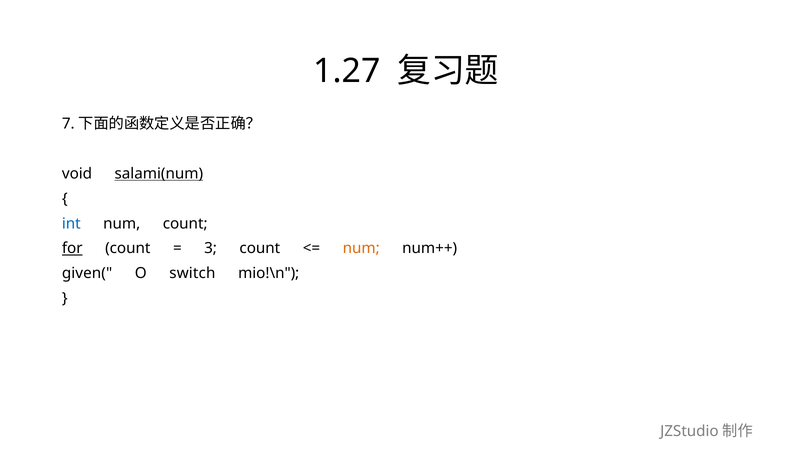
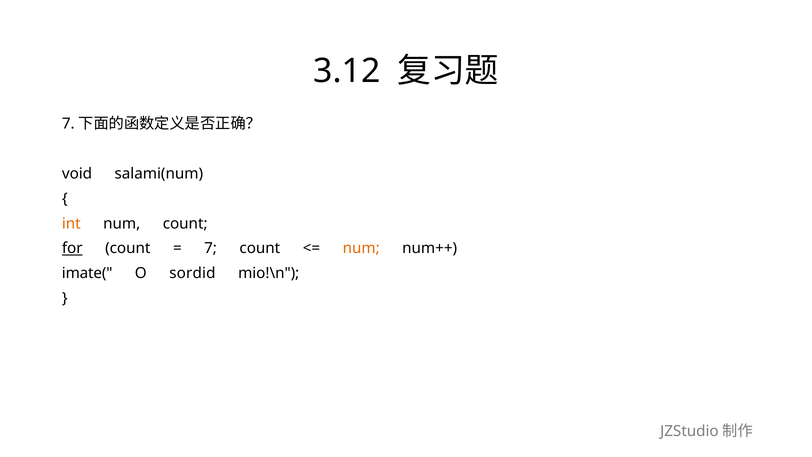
1.27: 1.27 -> 3.12 (347, 71)
salami(num underline: present -> none (159, 174)
int colour: blue -> orange (71, 223)
3: 3 -> 7 (211, 248)
given(: given( -> imate( (87, 273)
switch: switch -> sordid (192, 273)
